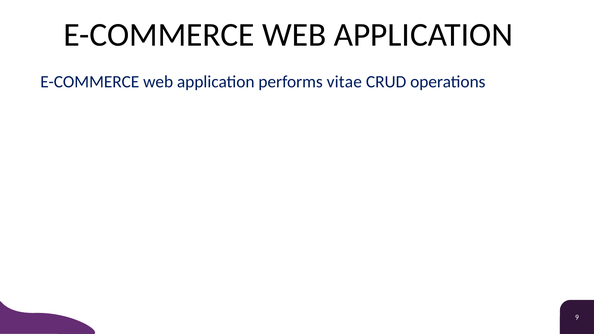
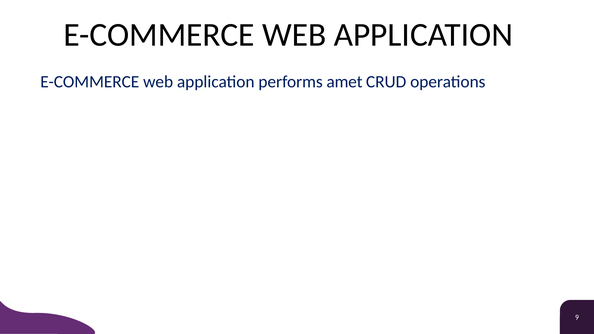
vitae: vitae -> amet (344, 82)
